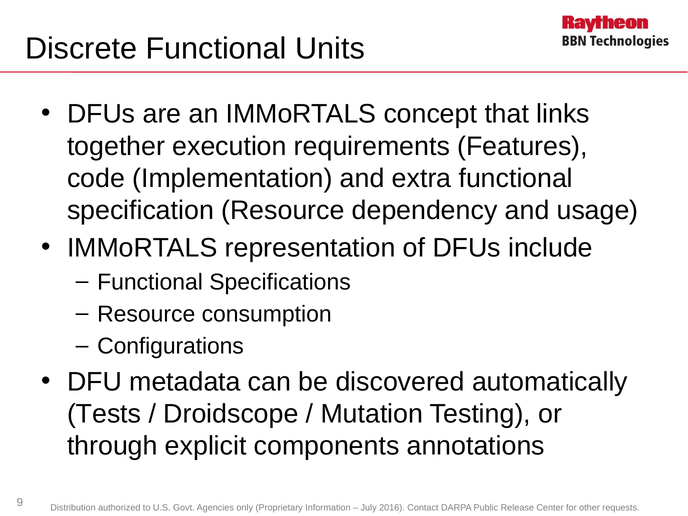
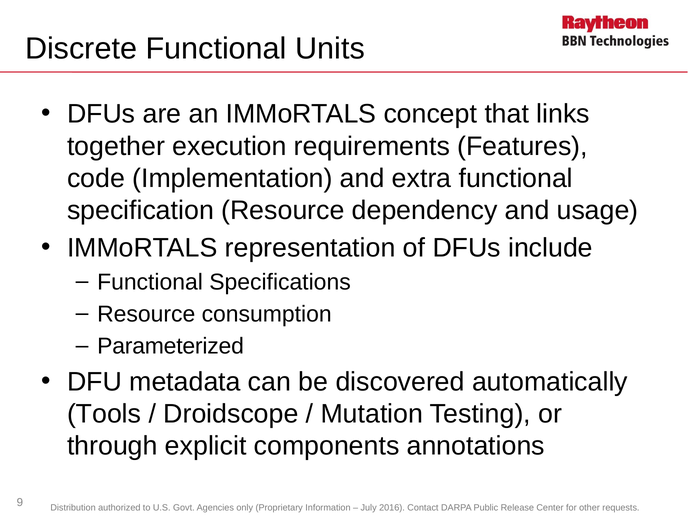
Configurations: Configurations -> Parameterized (171, 346)
Tests: Tests -> Tools (104, 414)
